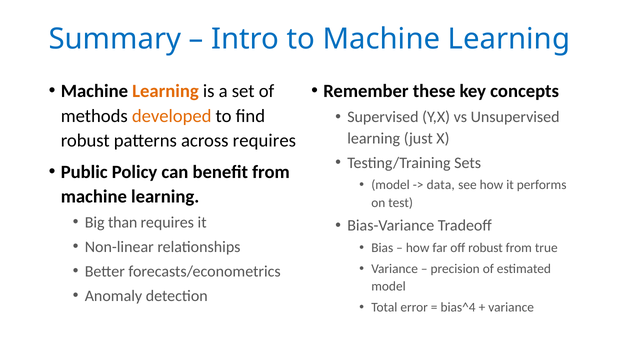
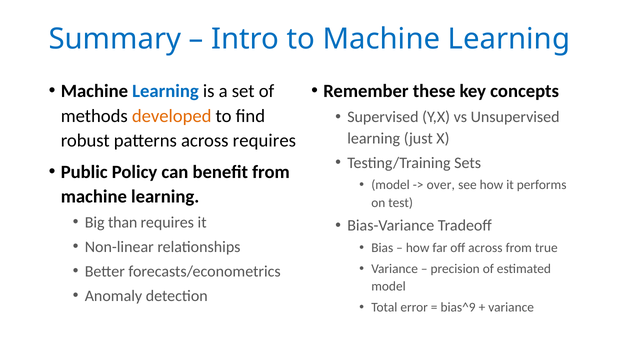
Learning colour: orange -> blue (165, 91)
data: data -> over (441, 185)
off robust: robust -> across (485, 248)
bias^4: bias^4 -> bias^9 (458, 307)
